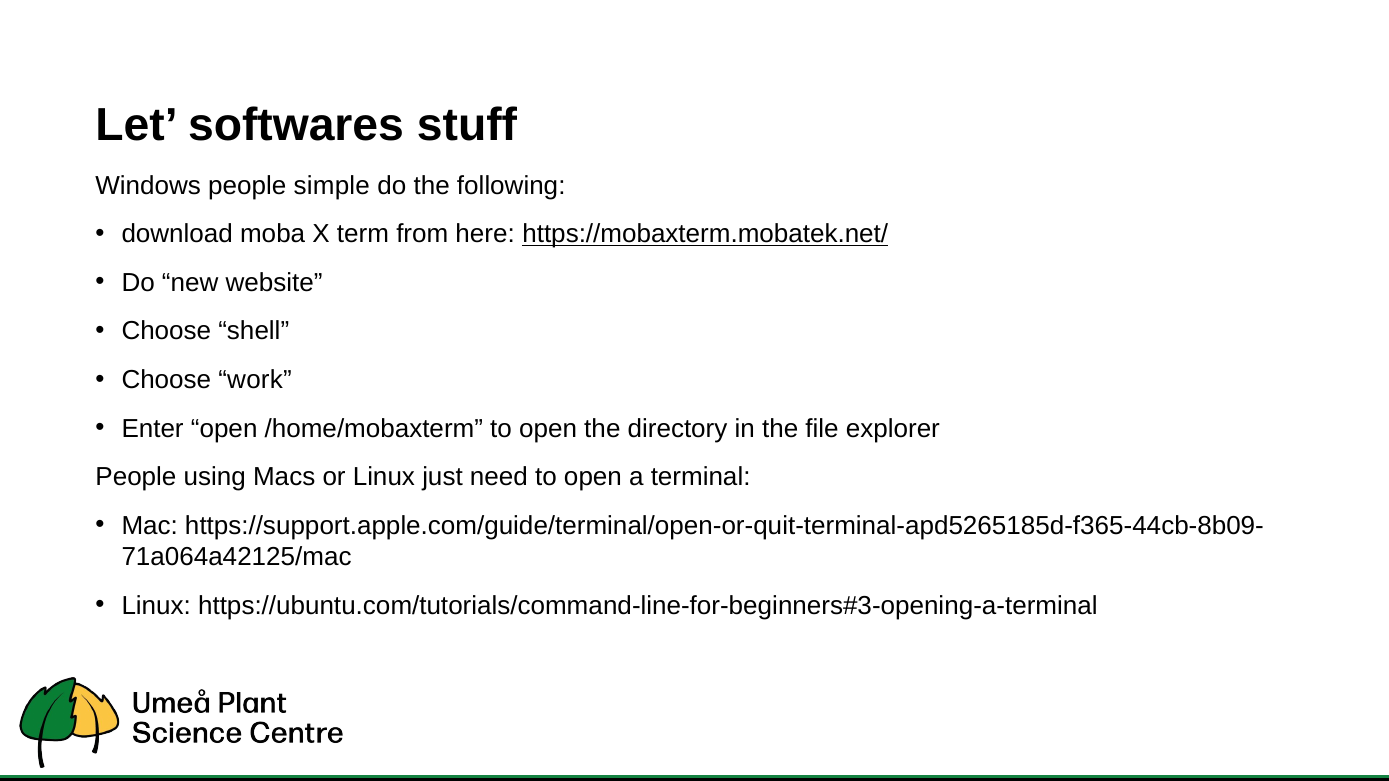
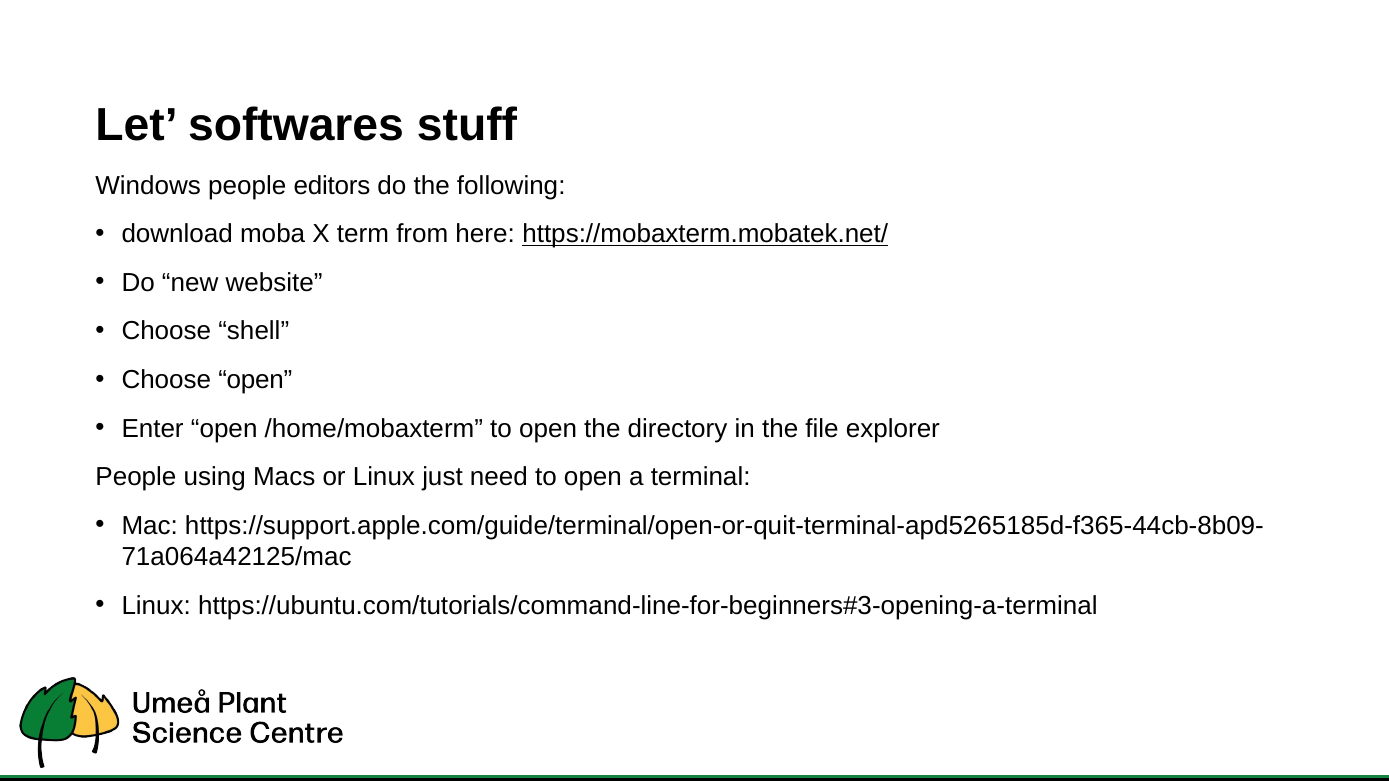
simple: simple -> editors (332, 186)
Choose work: work -> open (255, 380)
